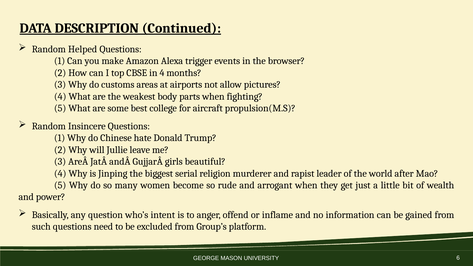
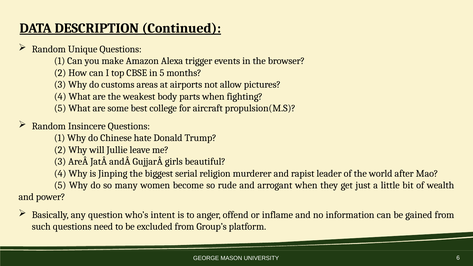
Helped: Helped -> Unique (83, 49)
in 4: 4 -> 5 (162, 73)
